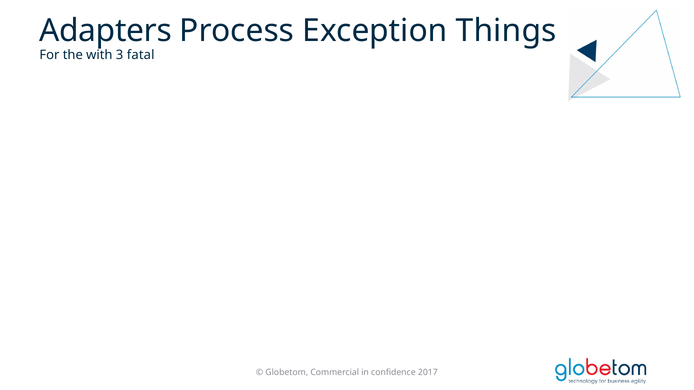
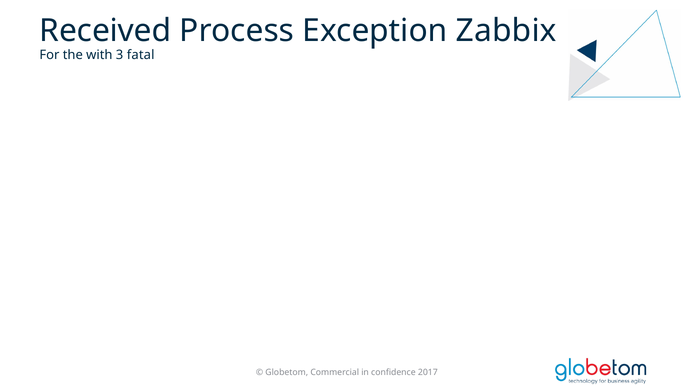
Adapters: Adapters -> Received (105, 31)
Things: Things -> Zabbix (506, 31)
